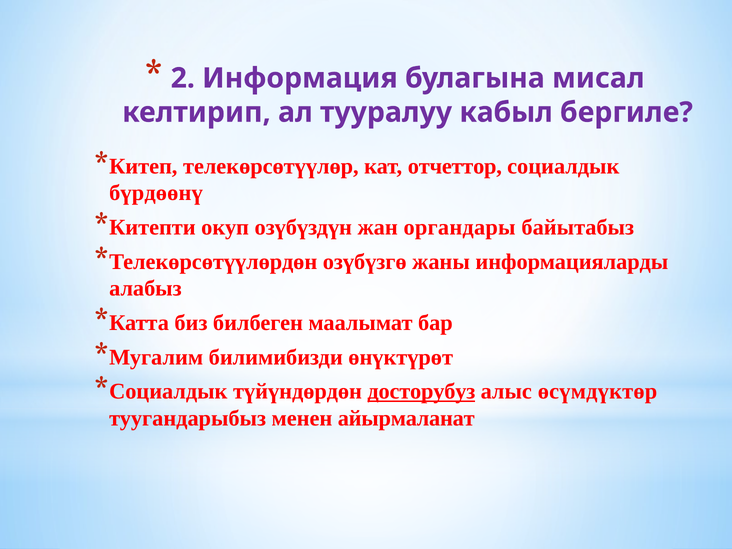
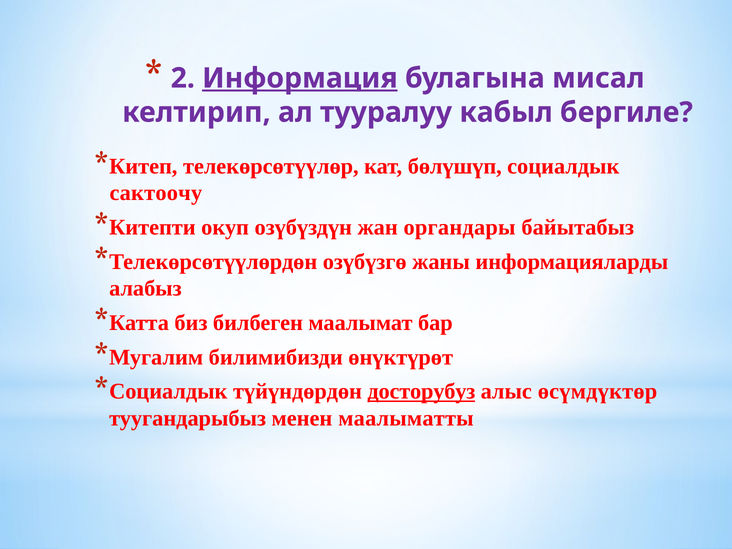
Информация underline: none -> present (300, 78)
отчеттор: отчеттор -> бөлүшүп (455, 166)
бүрдөөнү: бүрдөөнү -> сактоочу (156, 193)
айырмаланат: айырмаланат -> маалыматты (406, 418)
